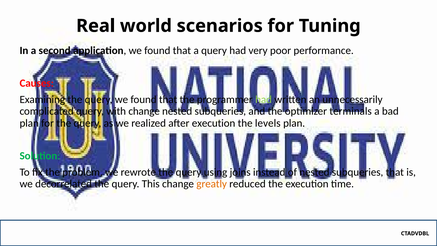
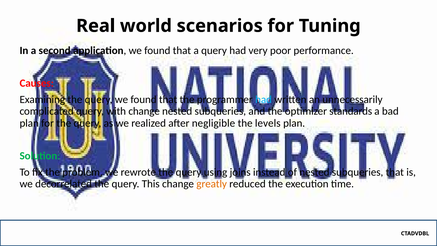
had colour: light green -> light blue (264, 99)
terminals: terminals -> standards (351, 111)
after execution: execution -> negligible (213, 123)
